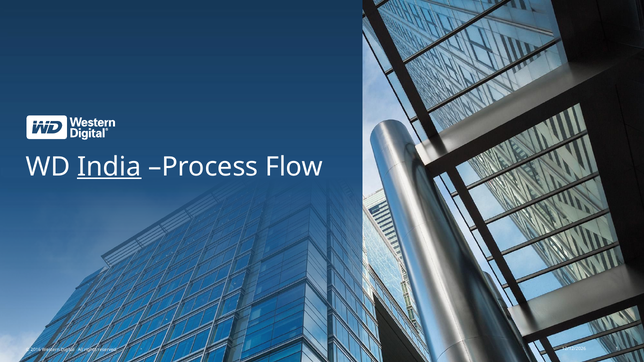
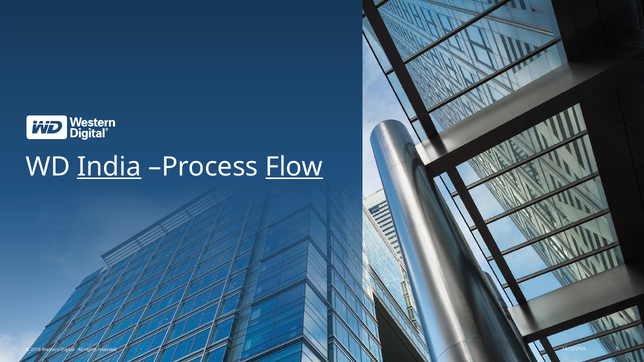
Flow underline: none -> present (294, 167)
